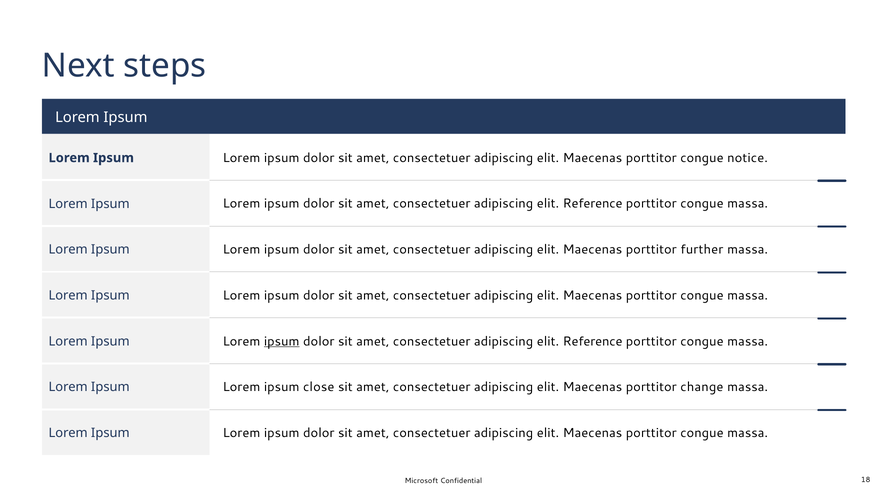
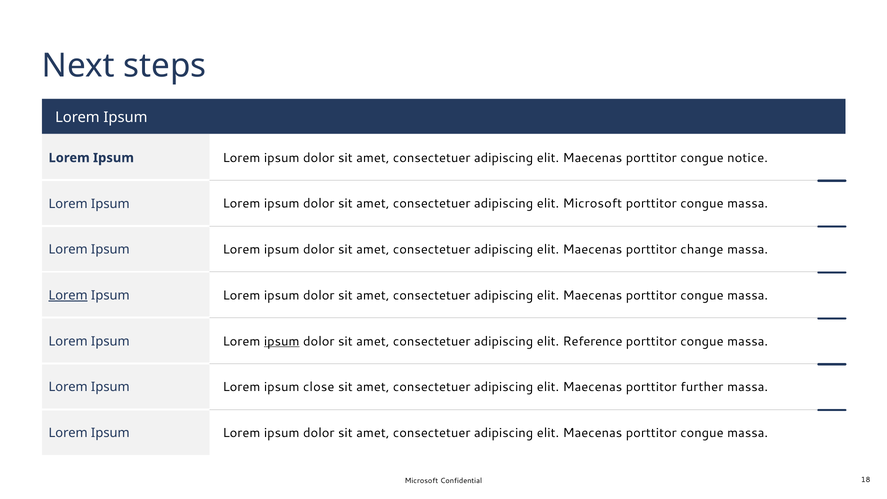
Reference: Reference -> Microsoft (592, 204)
further: further -> change (702, 250)
Lorem underline: none -> present (68, 295)
change: change -> further (702, 387)
